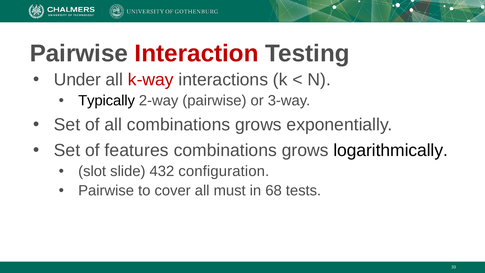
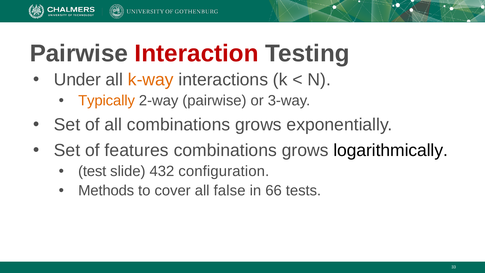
k-way colour: red -> orange (151, 80)
Typically colour: black -> orange (107, 101)
slot: slot -> test (92, 171)
Pairwise: Pairwise -> Methods (106, 191)
must: must -> false (230, 191)
68: 68 -> 66 (274, 191)
